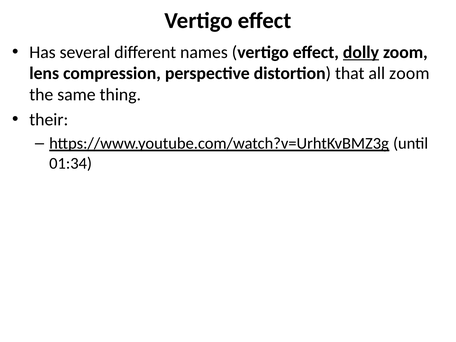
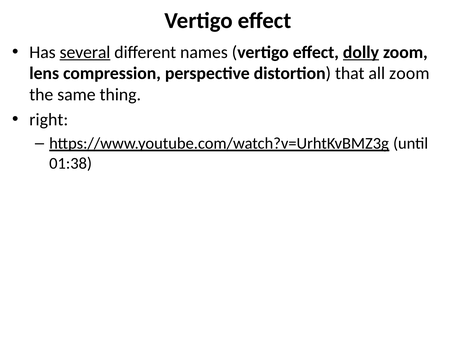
several underline: none -> present (85, 52)
their: their -> right (49, 120)
01:34: 01:34 -> 01:38 (71, 163)
